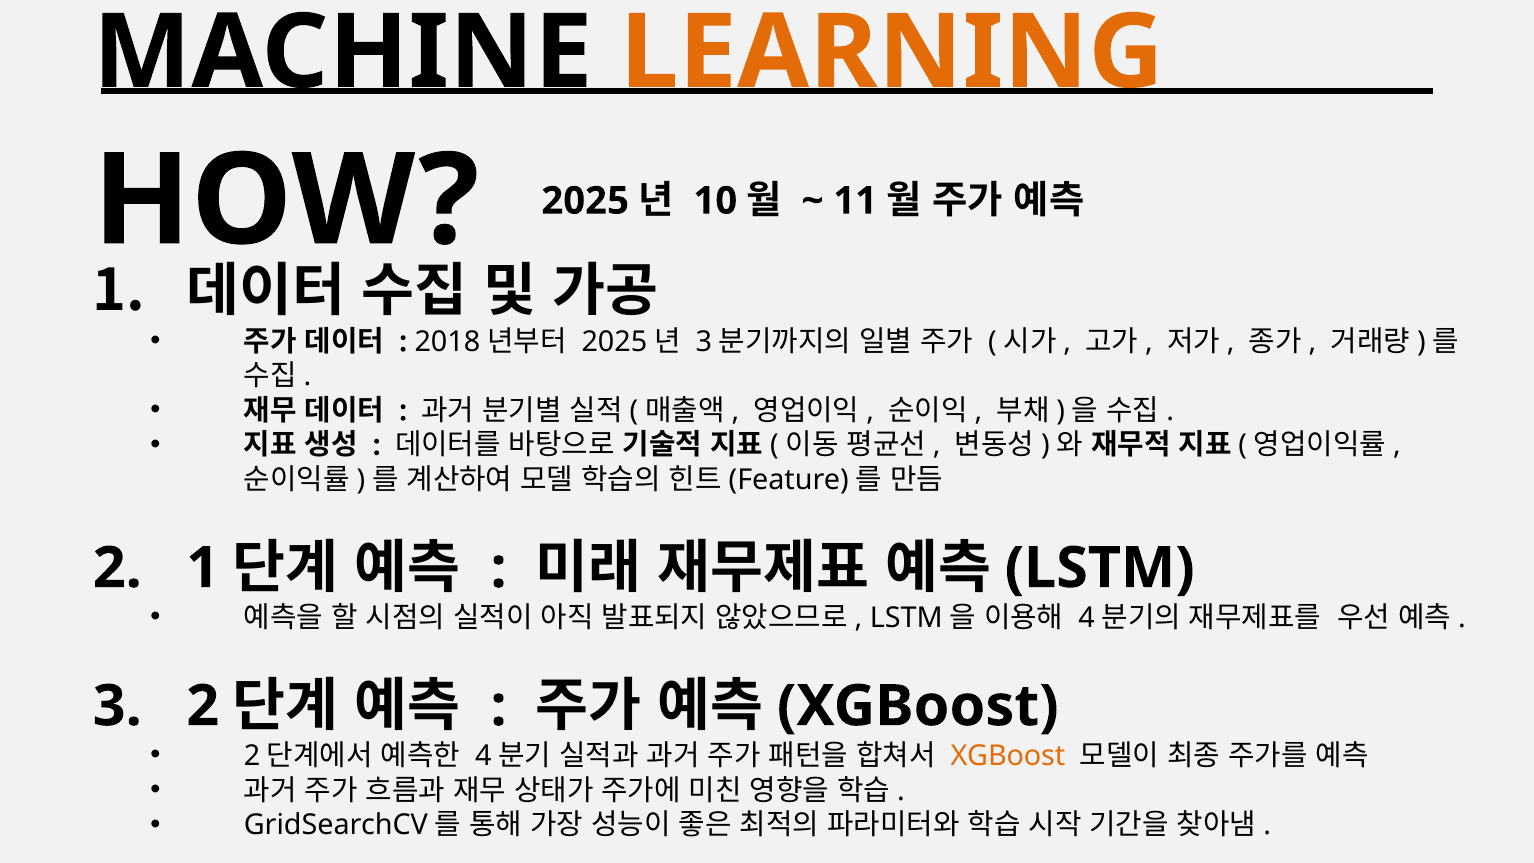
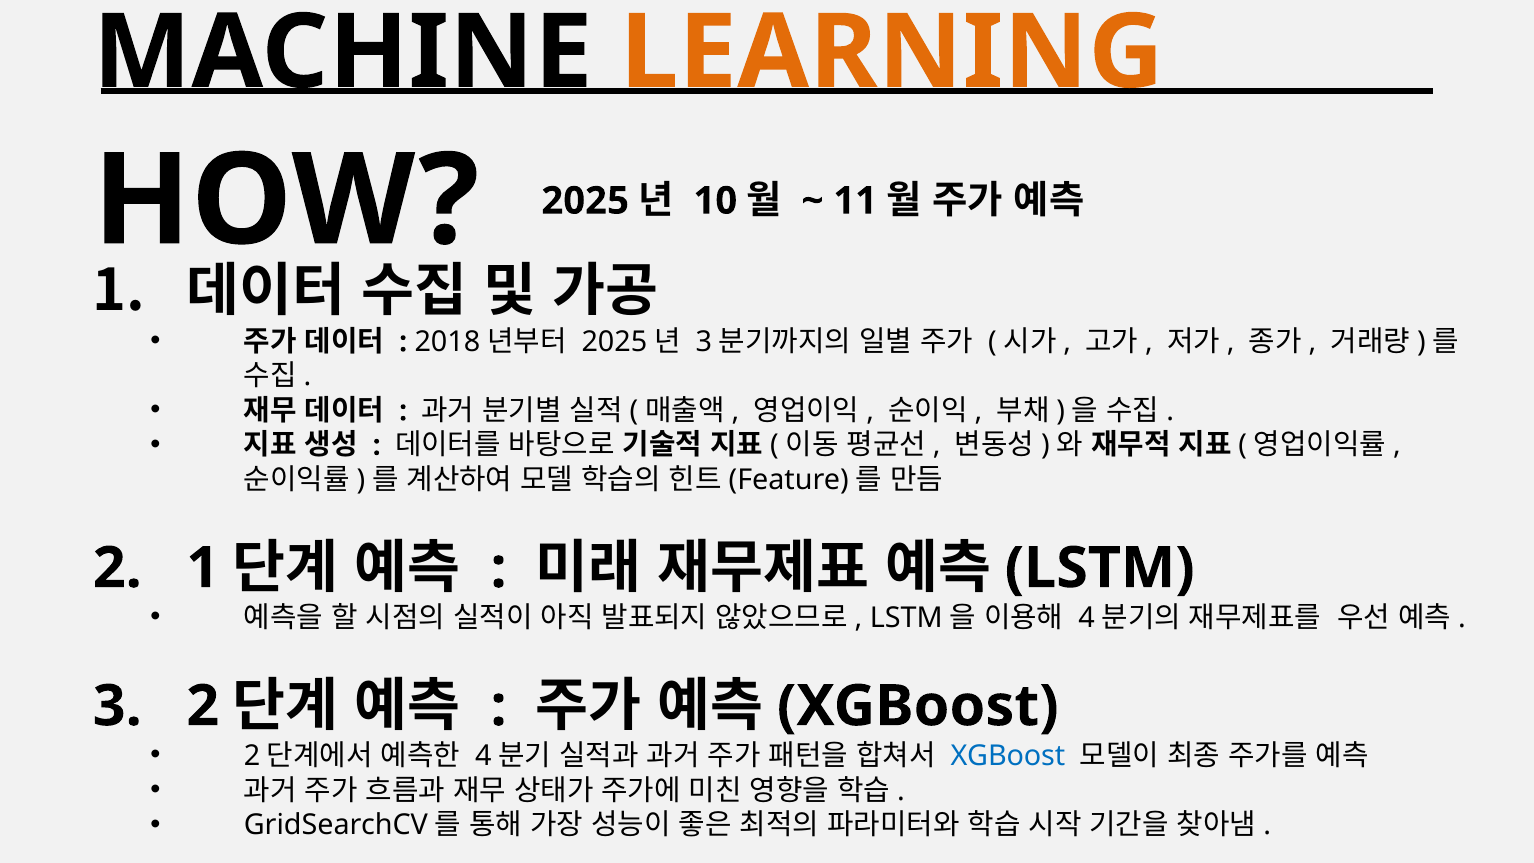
XGBoost colour: orange -> blue (1008, 756)
